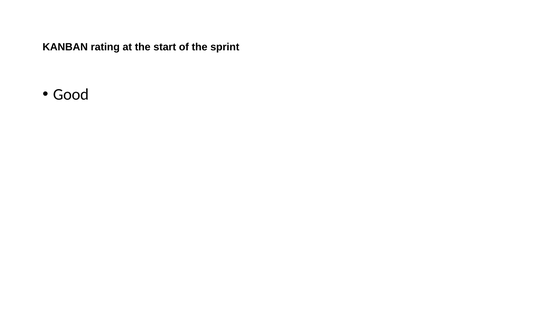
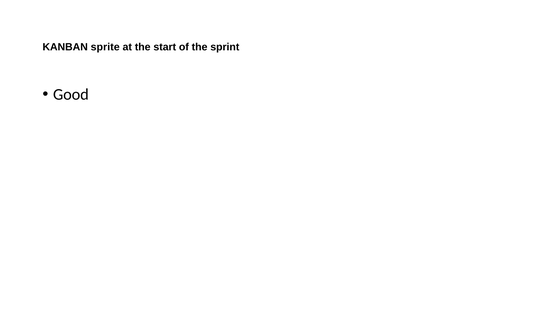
rating: rating -> sprite (105, 47)
